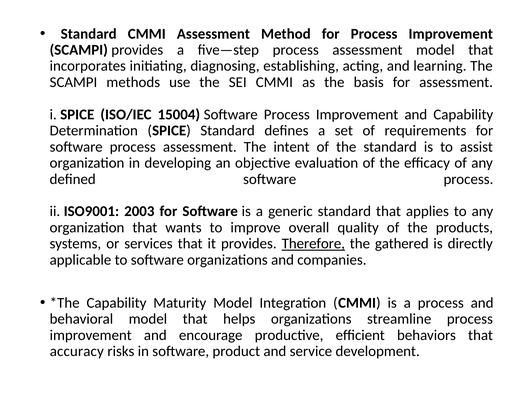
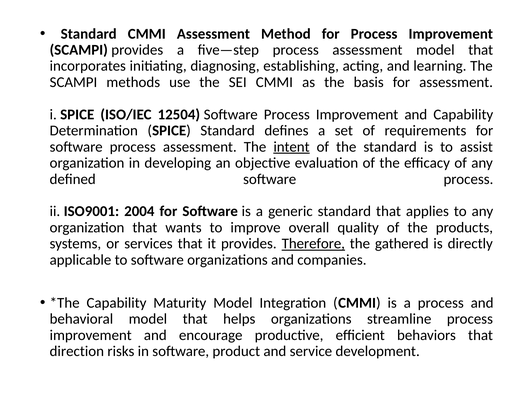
15004: 15004 -> 12504 (179, 114)
intent underline: none -> present (291, 146)
2003: 2003 -> 2004 (139, 211)
accuracy: accuracy -> direction (77, 351)
